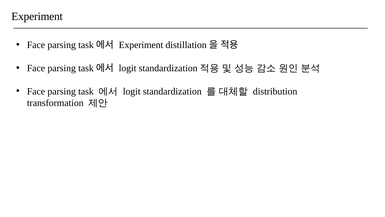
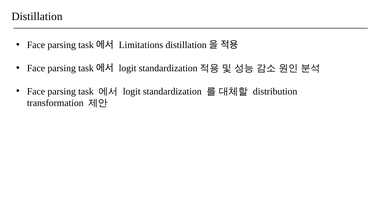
Experiment: Experiment -> Distillation (37, 16)
Experiment: Experiment -> Limitations (141, 45)
